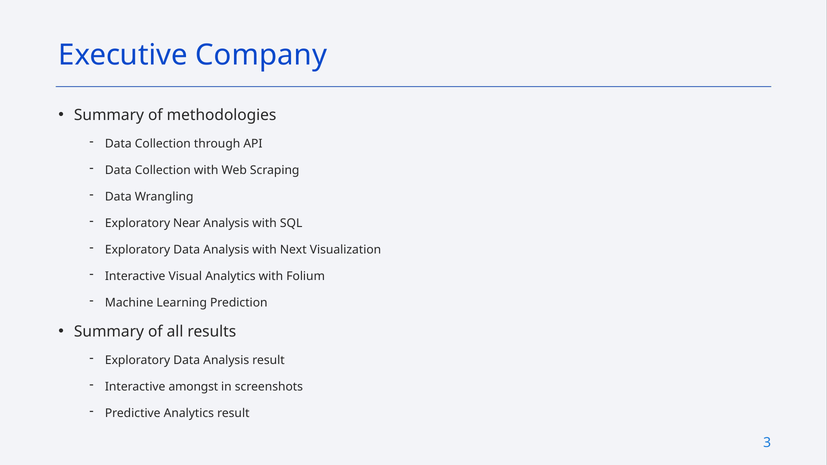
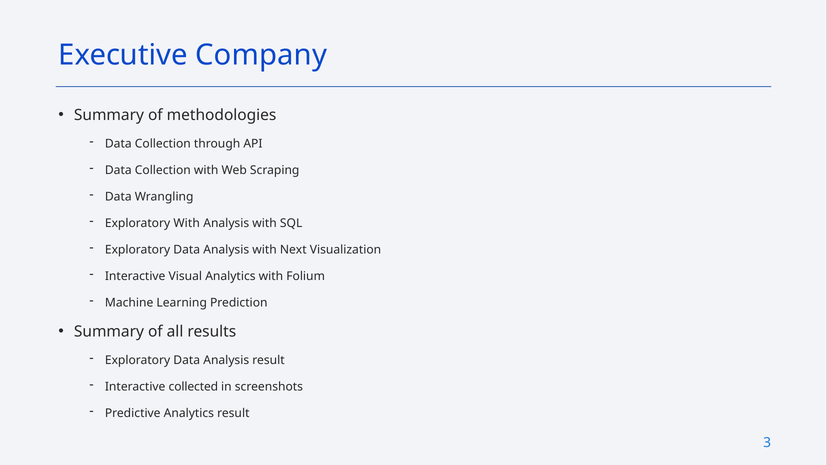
Exploratory Near: Near -> With (187, 223)
amongst: amongst -> collected (193, 387)
